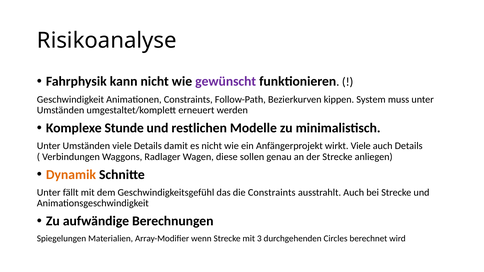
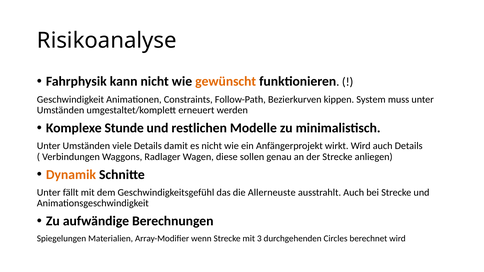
gewünscht colour: purple -> orange (226, 82)
wirkt Viele: Viele -> Wird (361, 146)
die Constraints: Constraints -> Allerneuste (272, 193)
